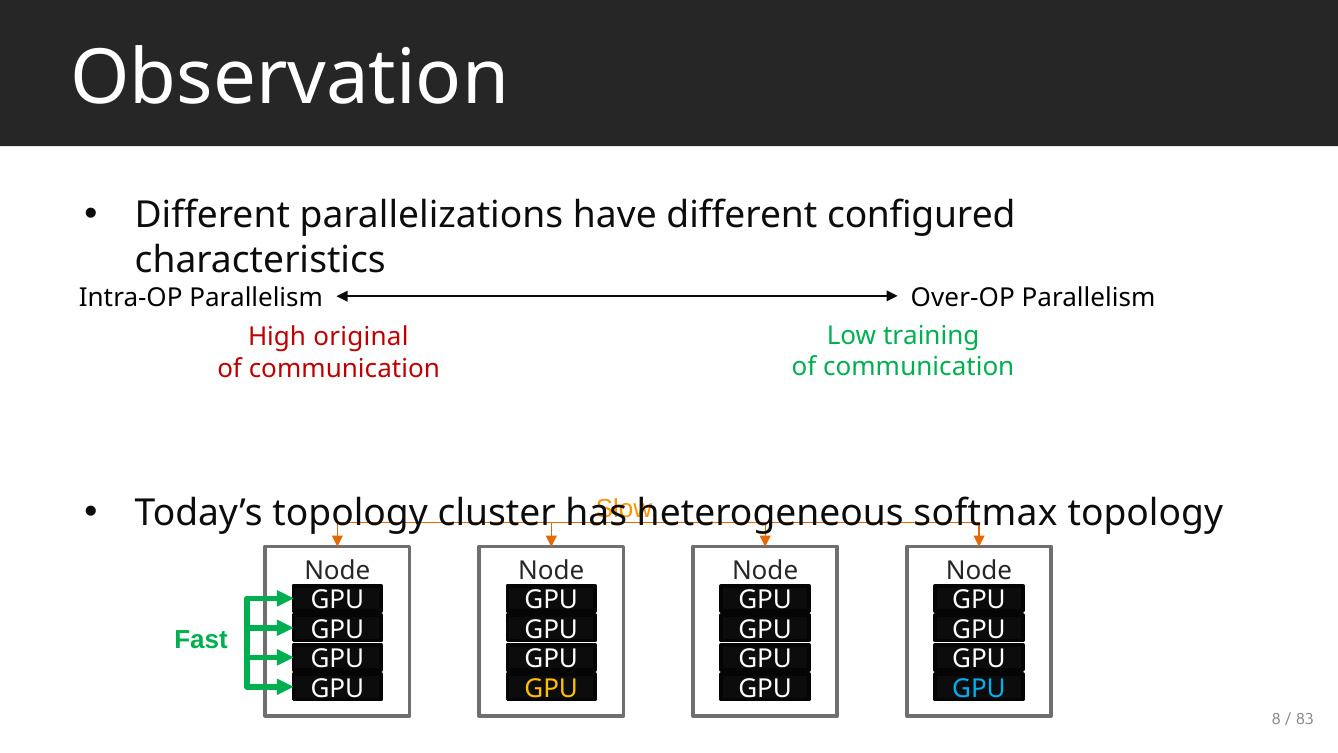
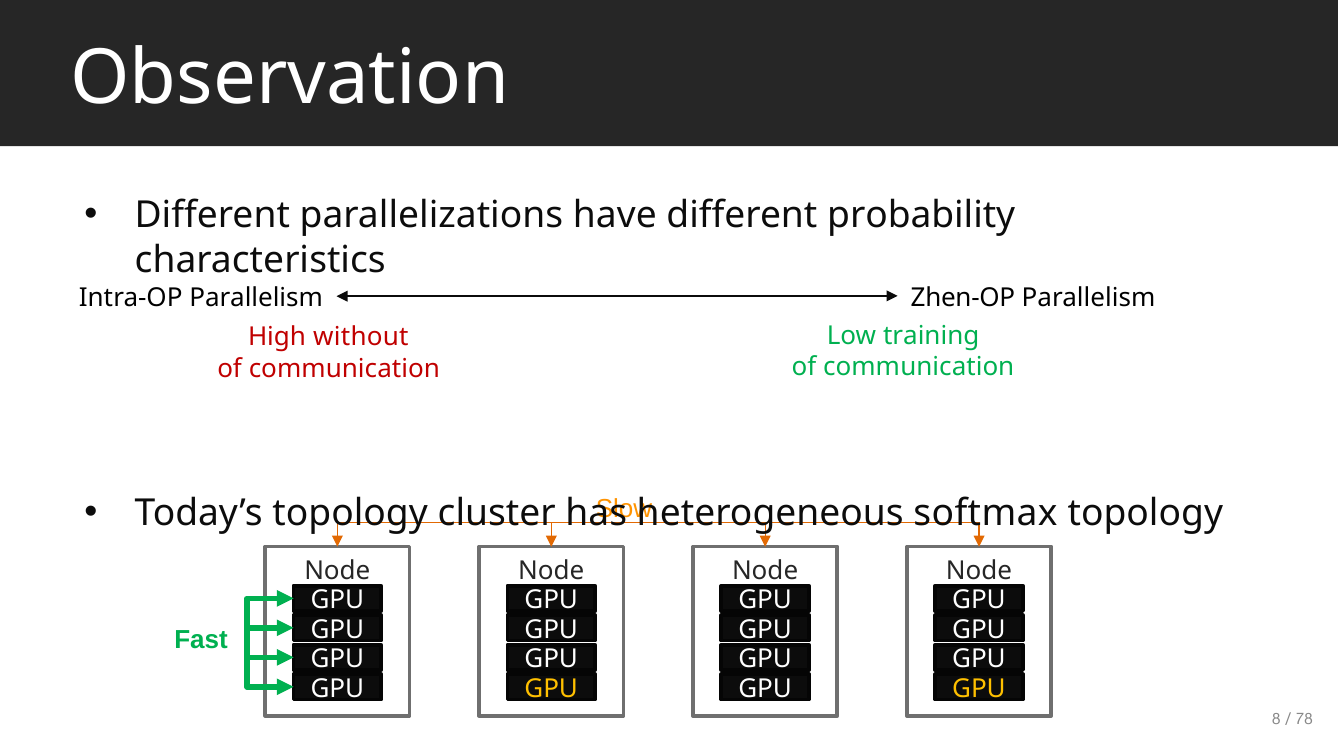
configured: configured -> probability (921, 215)
Over-OP: Over-OP -> Zhen-OP (963, 298)
original: original -> without (361, 337)
GPU colour: light blue -> yellow (979, 688)
83: 83 -> 78 (1305, 719)
